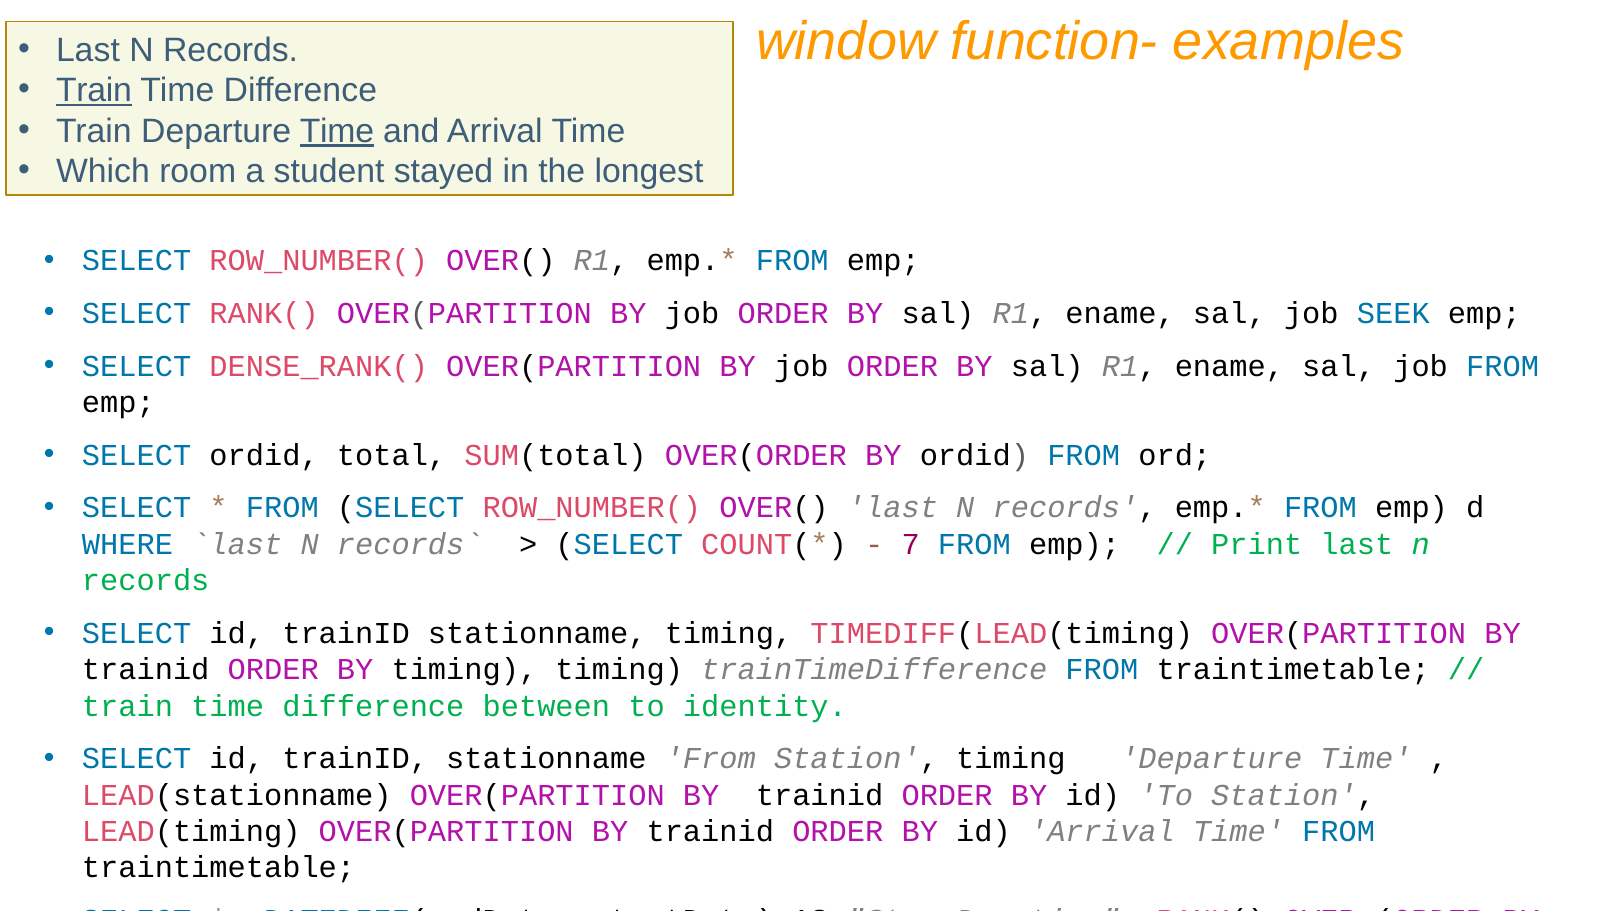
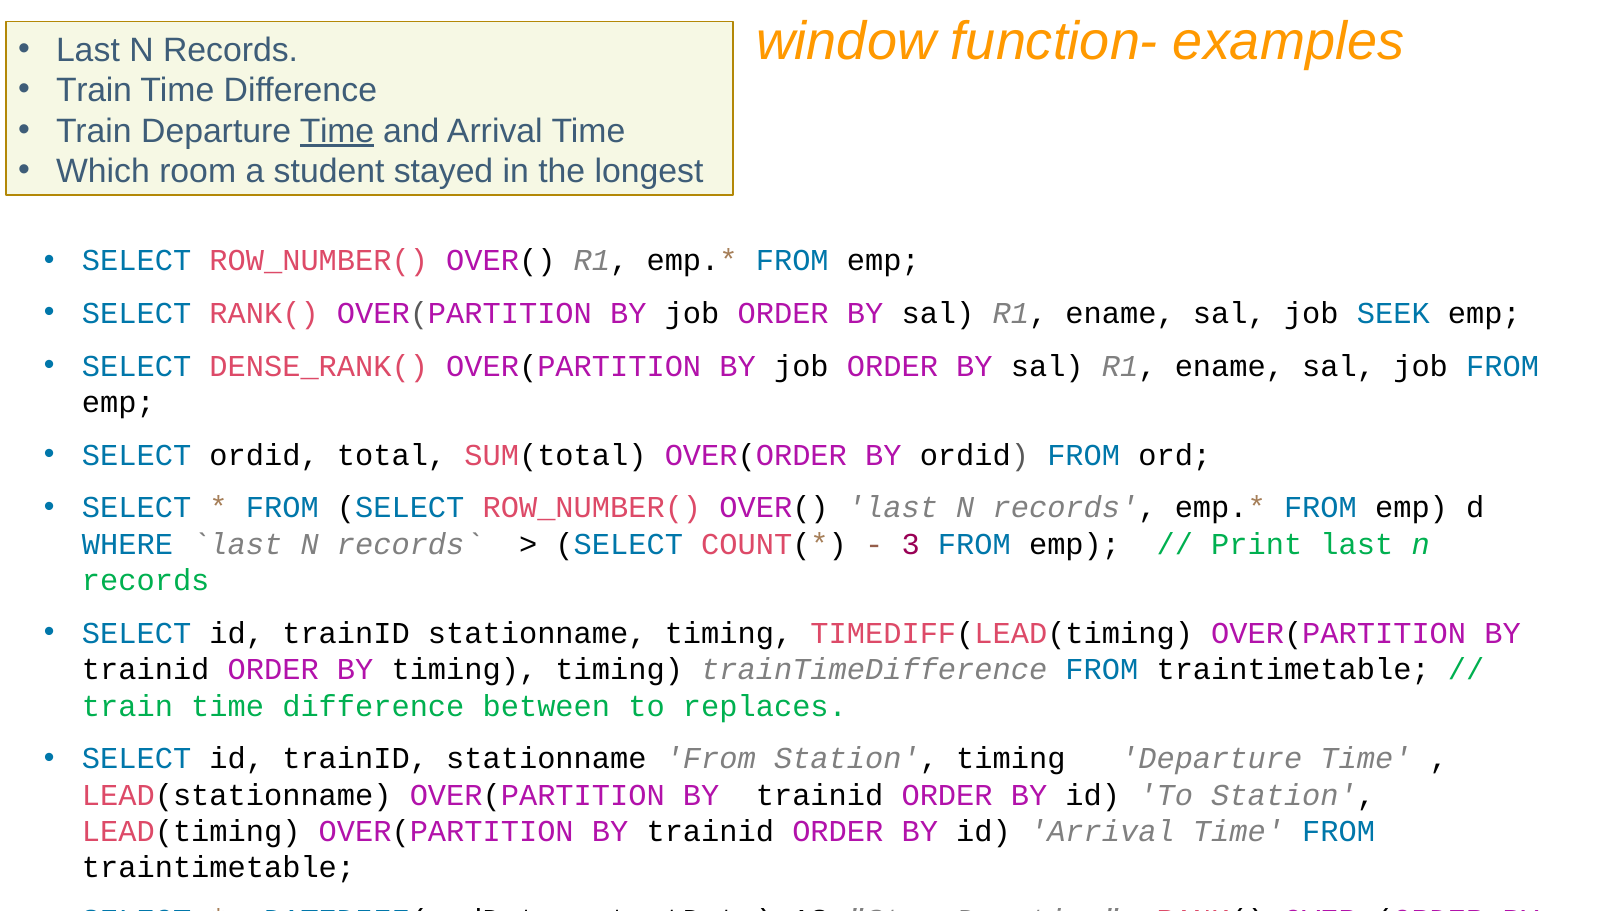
Train underline: present -> none (94, 90)
7: 7 -> 3 (911, 544)
identity: identity -> replaces (765, 706)
